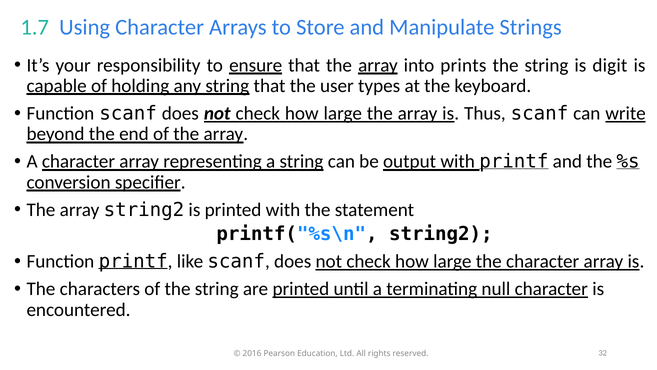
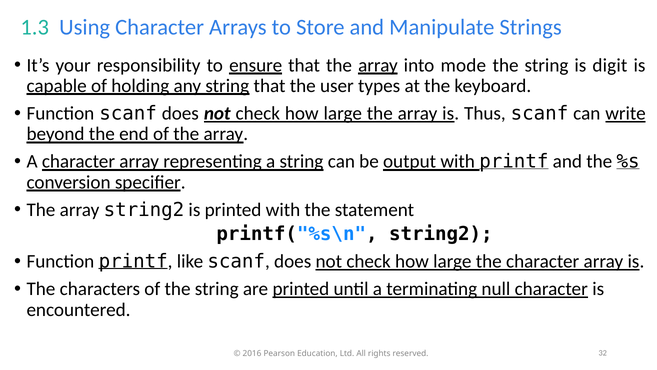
1.7: 1.7 -> 1.3 (35, 28)
prints: prints -> mode (463, 65)
